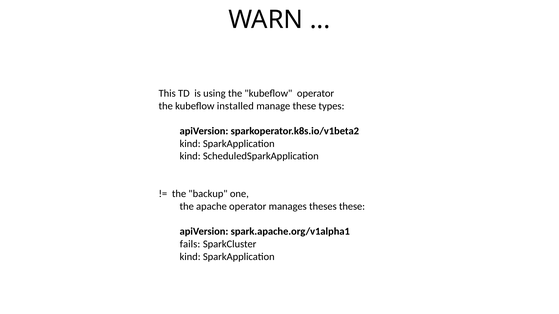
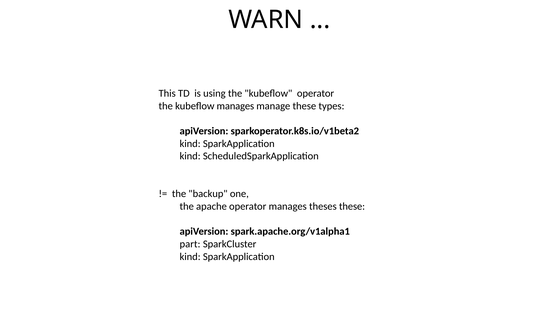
kubeflow installed: installed -> manages (235, 106)
fails: fails -> part (190, 244)
